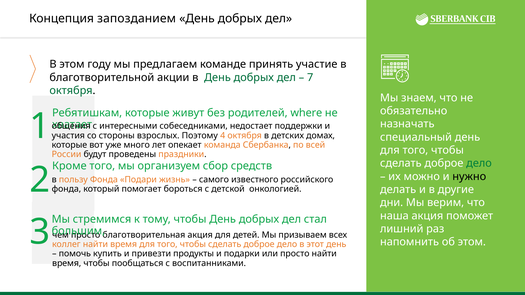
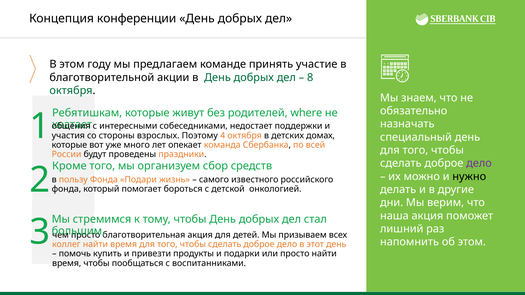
запозданием: запозданием -> конференции (137, 19)
7: 7 -> 8 (310, 77)
дело colour: green -> purple (479, 164)
